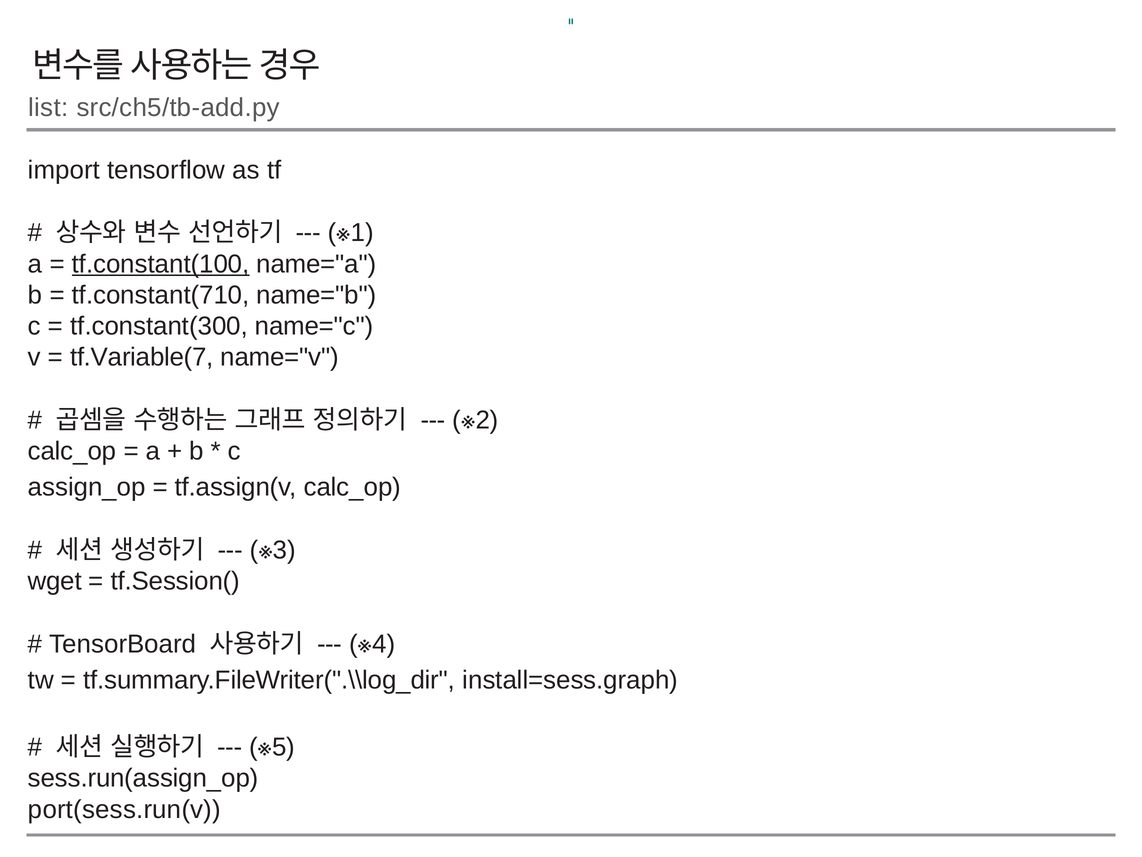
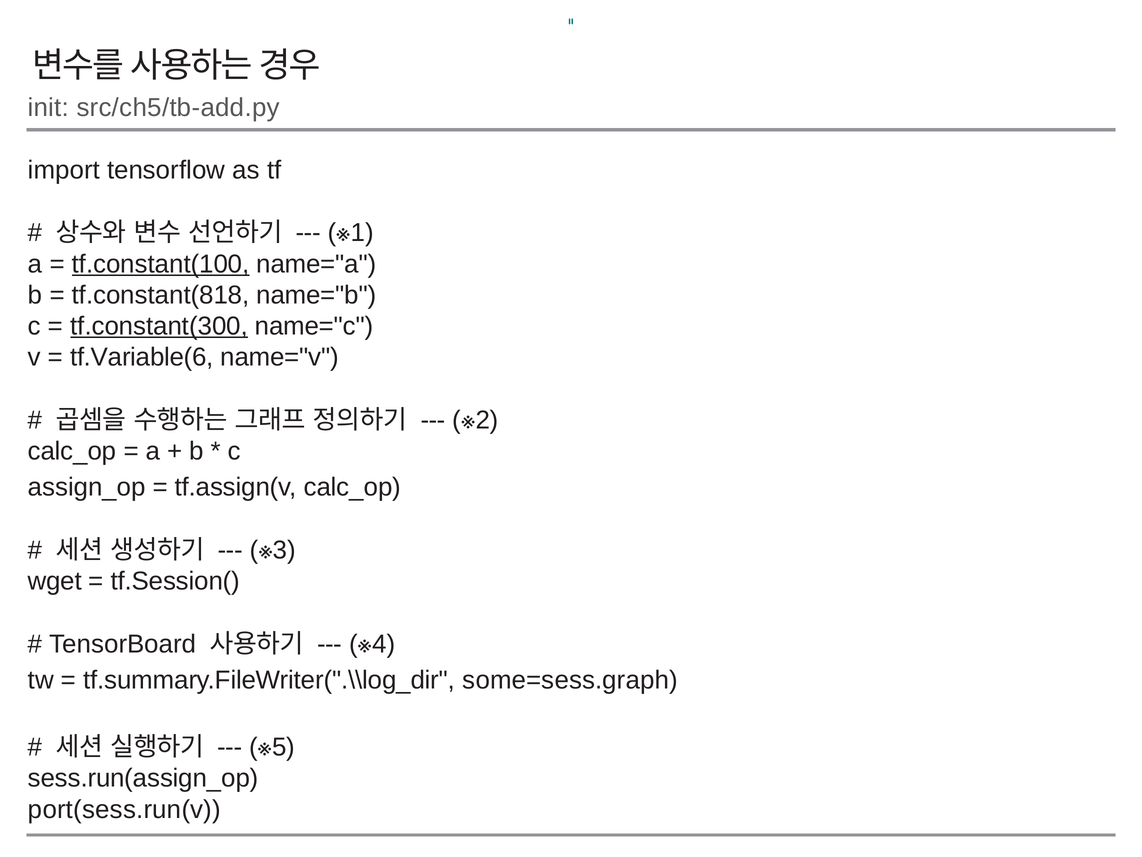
list: list -> init (48, 107)
tf.constant(710: tf.constant(710 -> tf.constant(818 (161, 295)
tf.constant(300 underline: none -> present (159, 326)
tf.Variable(7: tf.Variable(7 -> tf.Variable(6 (142, 357)
install=sess.graph: install=sess.graph -> some=sess.graph (570, 680)
